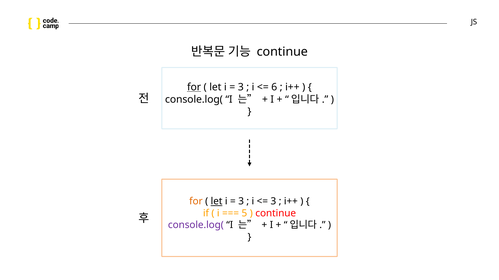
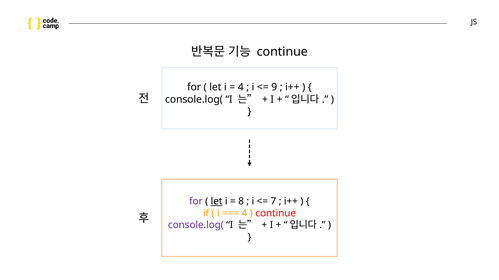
for underline: present -> none (194, 87)
3: 3 -> 4 (241, 87)
6: 6 -> 9 (274, 87)
for colour: orange -> purple (196, 202)
3: 3 -> 8 (241, 202)
3: 3 -> 7 (273, 202)
5: 5 -> 4 (244, 214)
